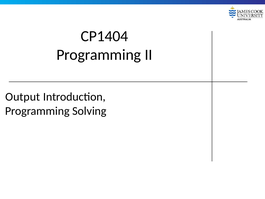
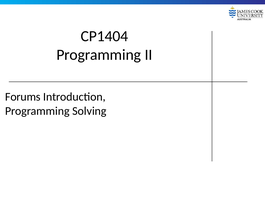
Output: Output -> Forums (23, 97)
